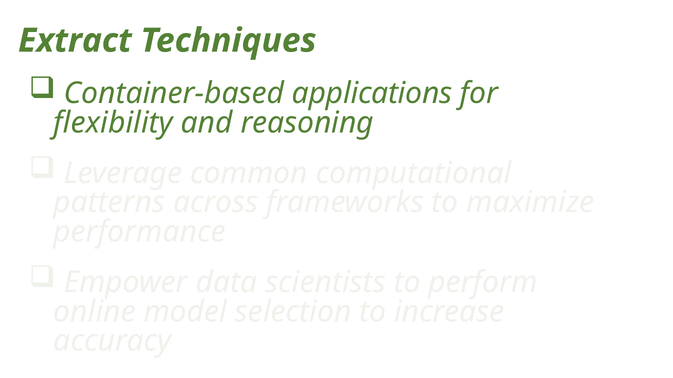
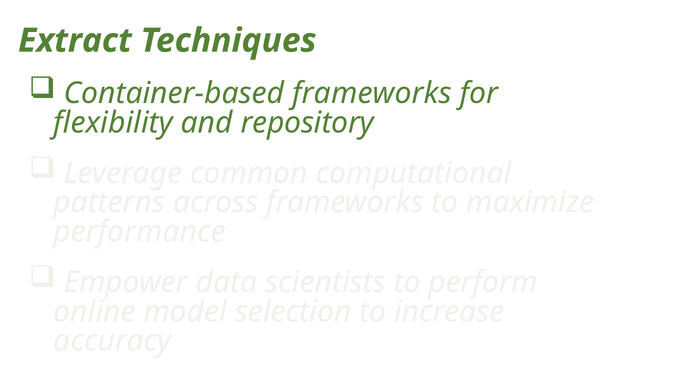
Container-based applications: applications -> frameworks (372, 94)
reasoning: reasoning -> repository (307, 123)
